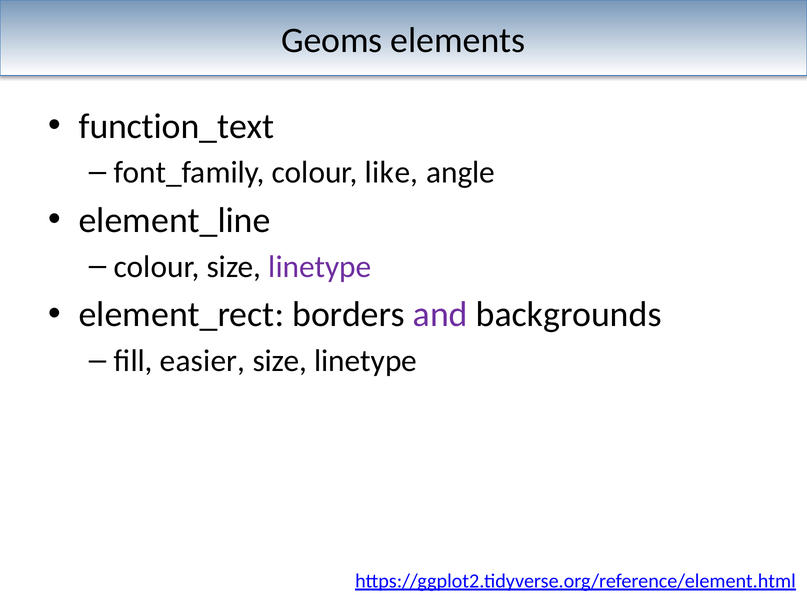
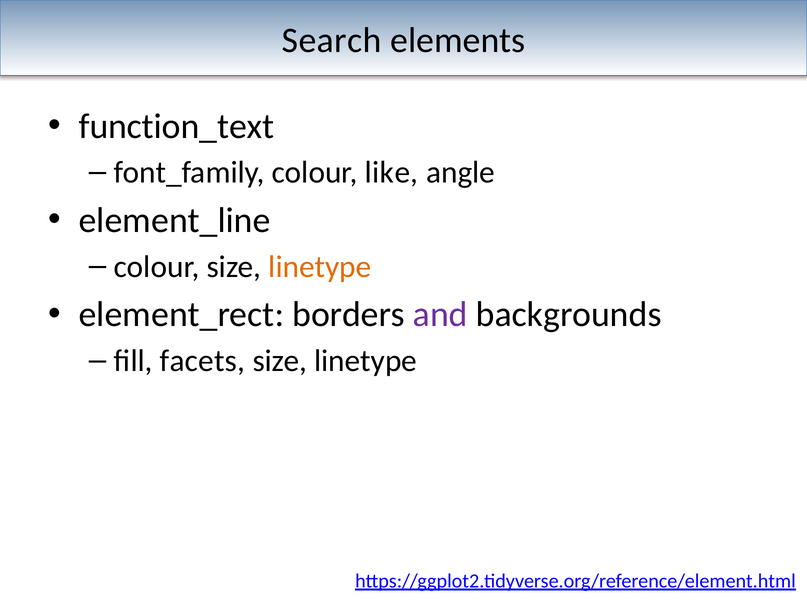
Geoms: Geoms -> Search (332, 40)
linetype colour: purple -> orange (320, 267)
easier: easier -> facets (203, 361)
